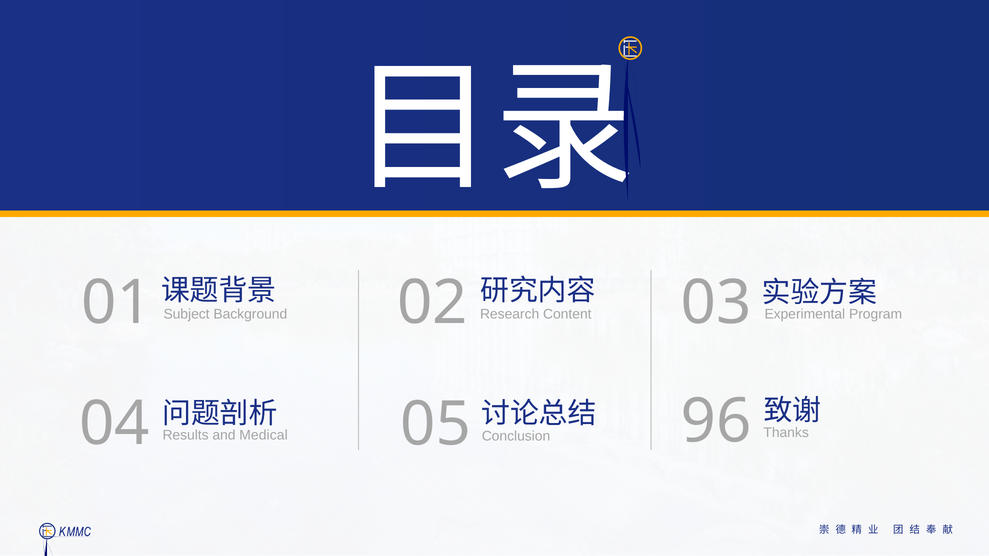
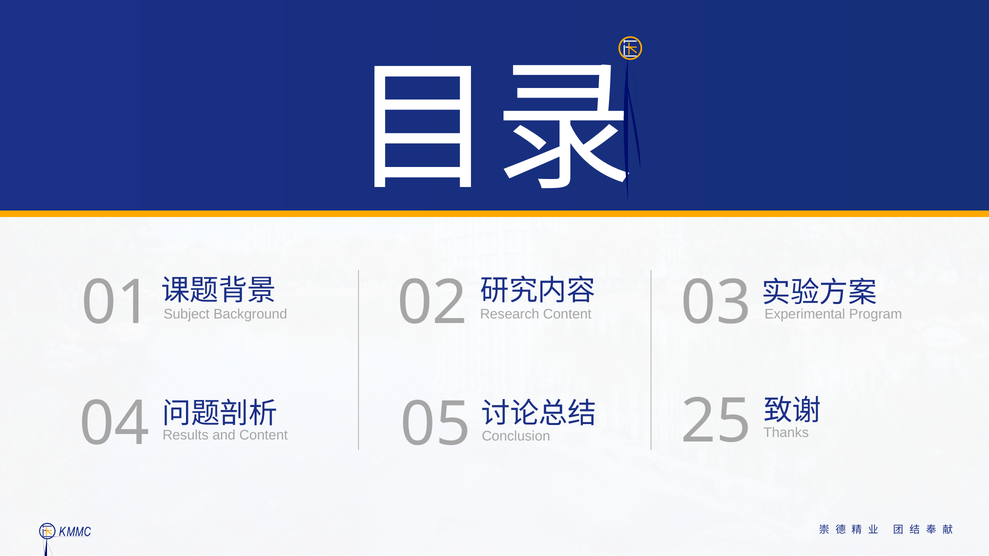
and Medical: Medical -> Content (264, 435)
96: 96 -> 25 (716, 422)
